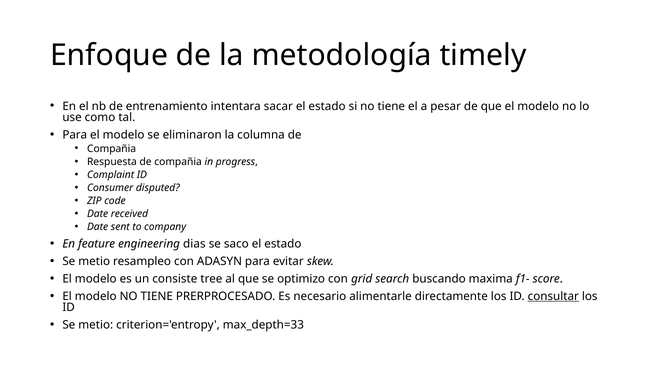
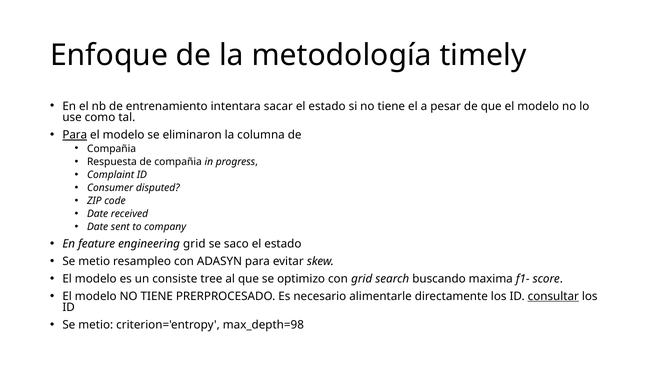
Para underline: none -> present (75, 135)
engineering dias: dias -> grid (194, 244)
max_depth=33: max_depth=33 -> max_depth=98 (263, 325)
